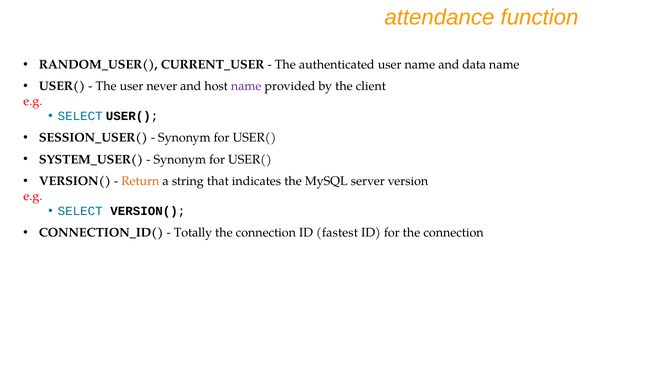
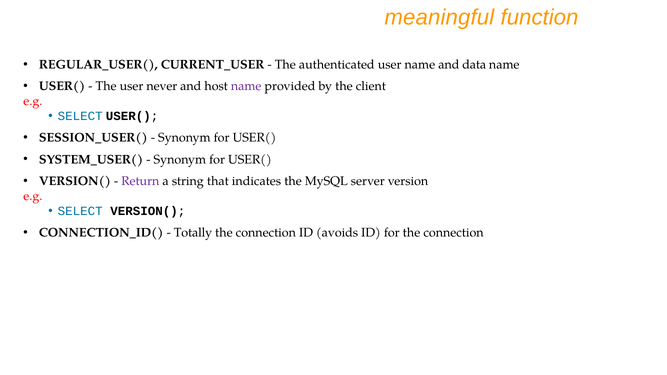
attendance: attendance -> meaningful (439, 17)
RANDOM_USER(: RANDOM_USER( -> REGULAR_USER( (98, 65)
Return colour: orange -> purple (140, 181)
fastest: fastest -> avoids (337, 233)
